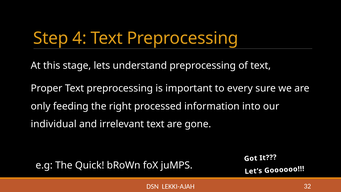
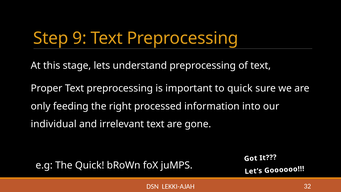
4: 4 -> 9 (79, 38)
to every: every -> quick (240, 88)
